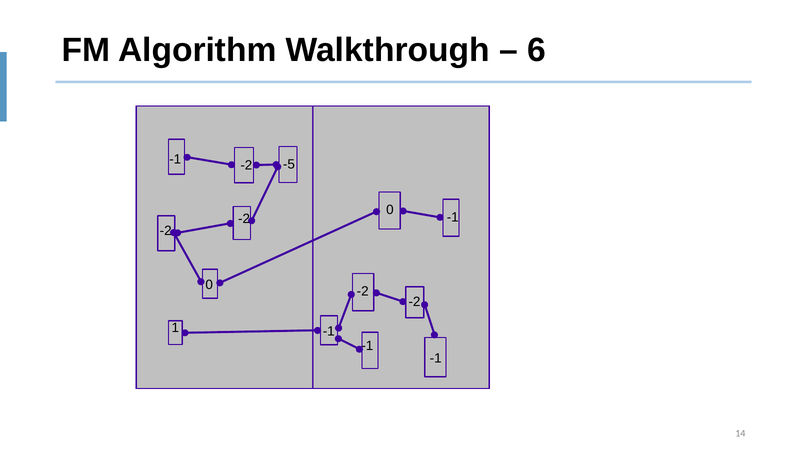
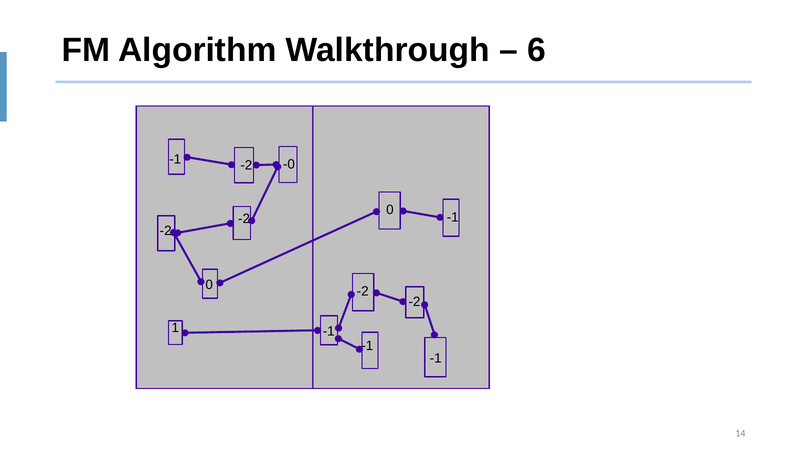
-5: -5 -> -0 (289, 164)
